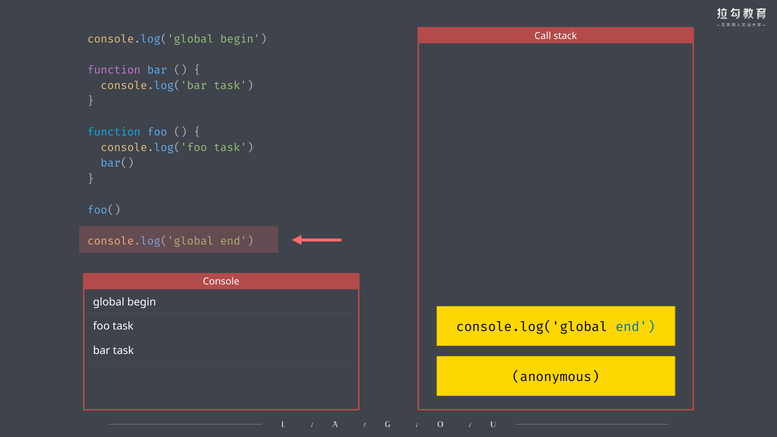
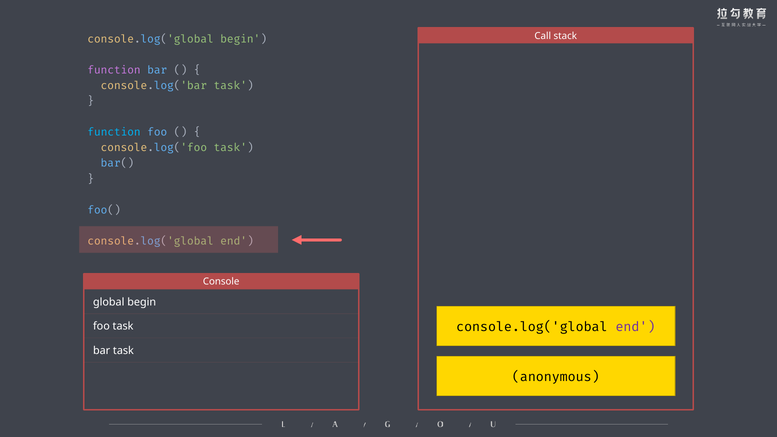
end colour: blue -> purple (635, 327)
